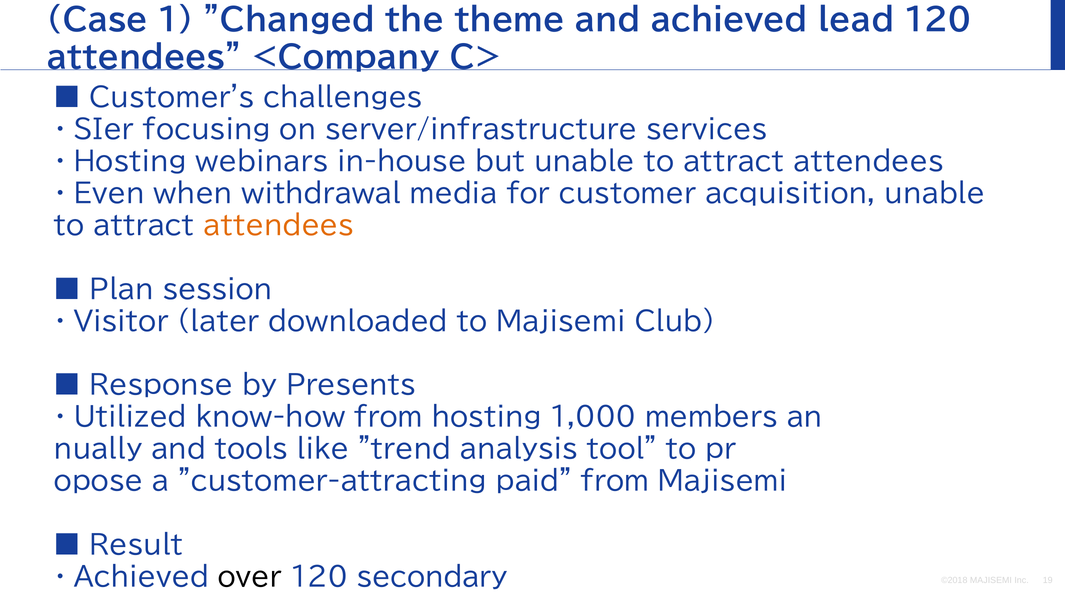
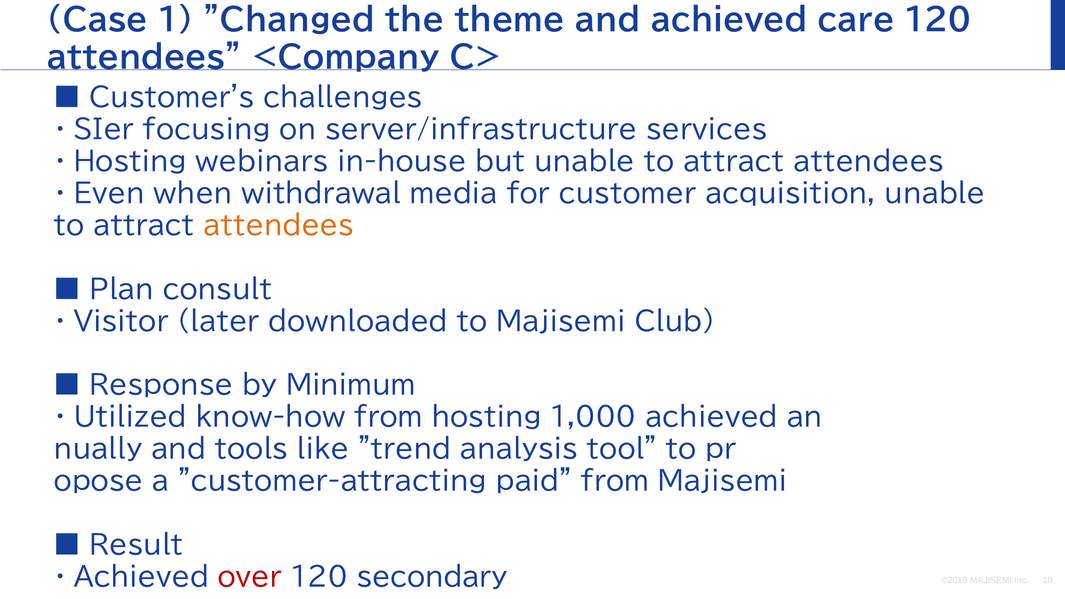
lead: lead -> care (856, 21)
session: session -> consult (217, 290)
Presents: Presents -> Minimum (351, 386)
1,000 members: members -> achieved (711, 418)
over colour: black -> red (250, 577)
